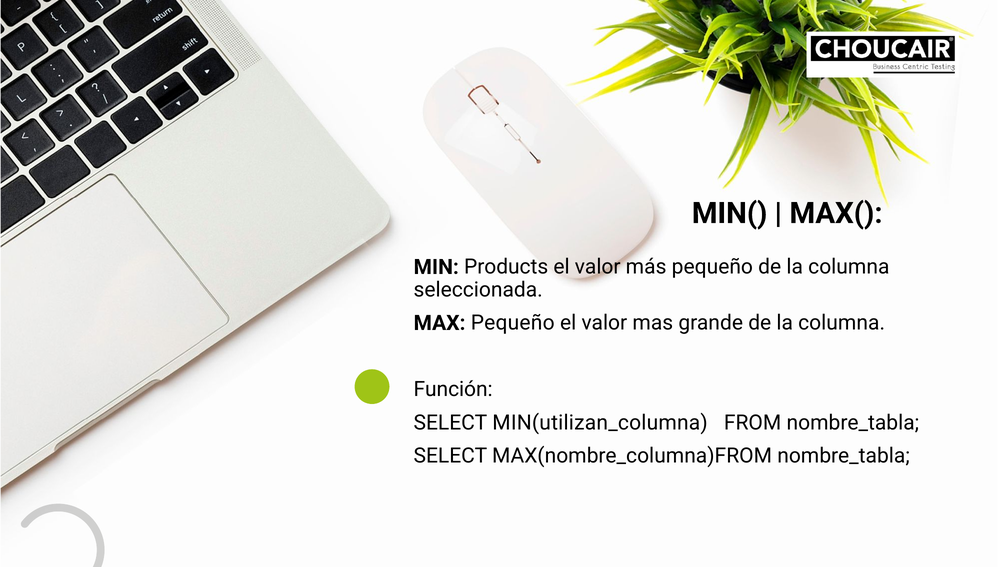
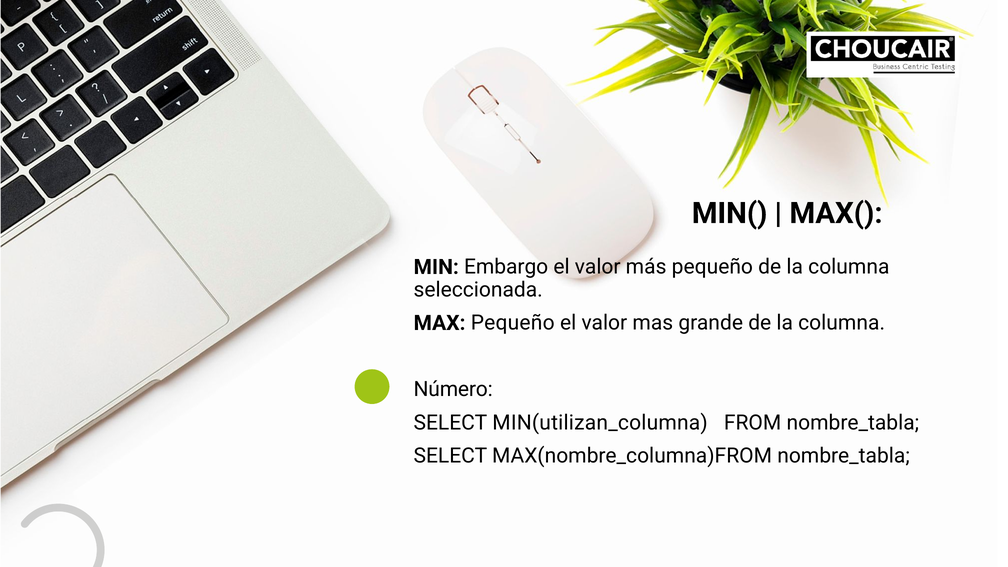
Products: Products -> Embargo (506, 267)
Función: Función -> Número (453, 389)
